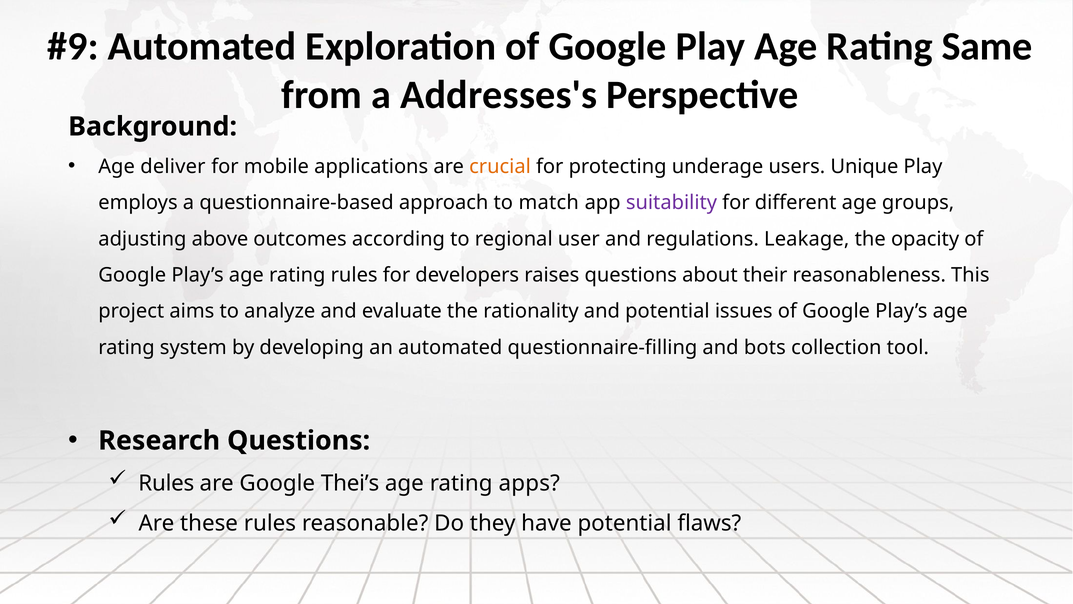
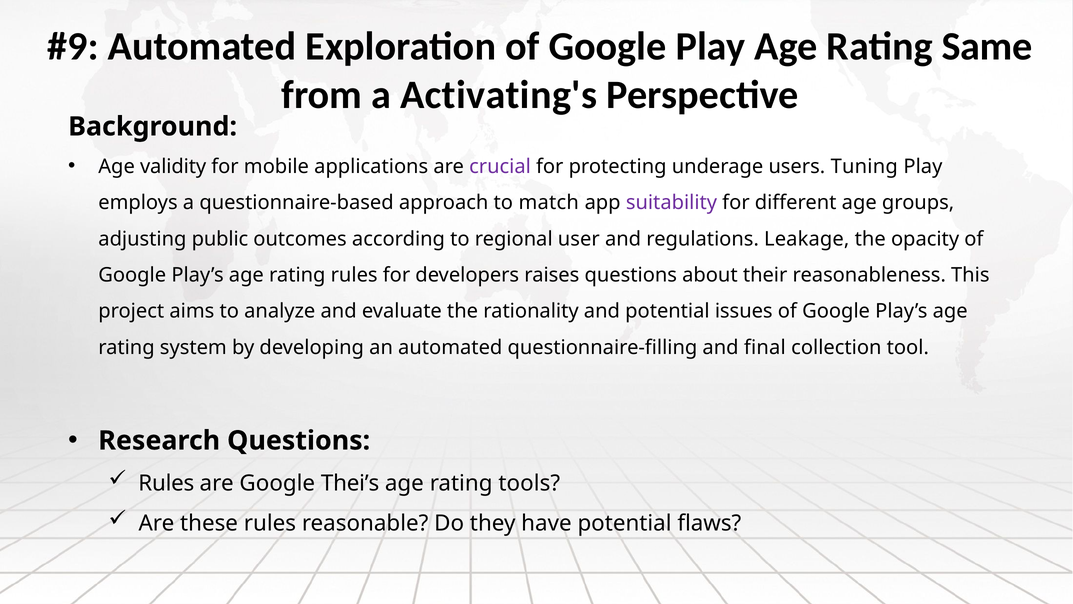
Addresses's: Addresses's -> Activating's (499, 95)
deliver: deliver -> validity (173, 166)
crucial colour: orange -> purple (500, 166)
Unique: Unique -> Tuning (864, 166)
above: above -> public (220, 239)
bots: bots -> final (765, 347)
apps: apps -> tools (529, 483)
